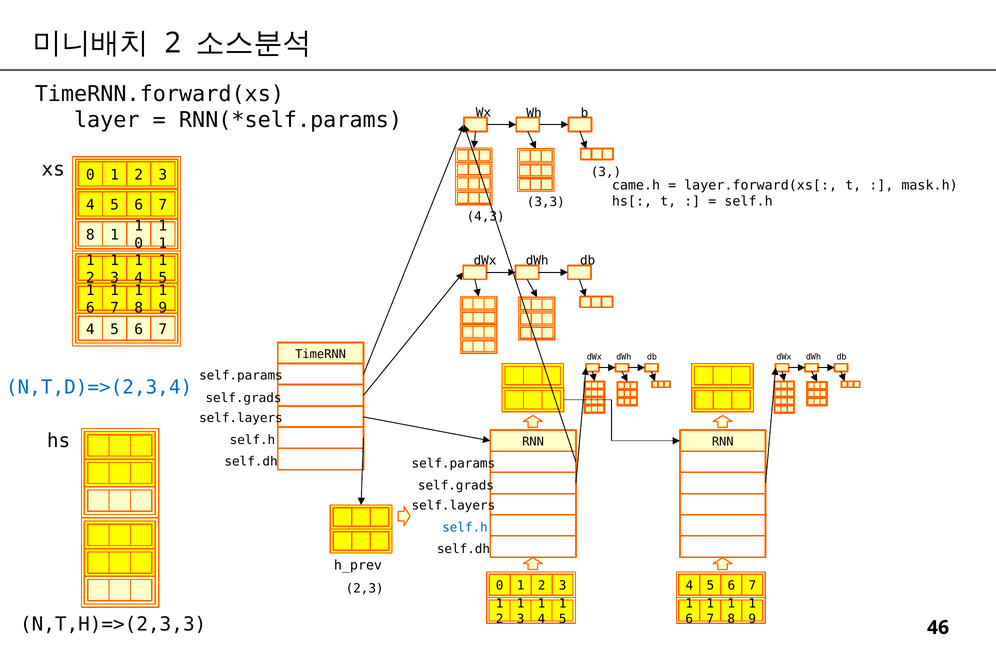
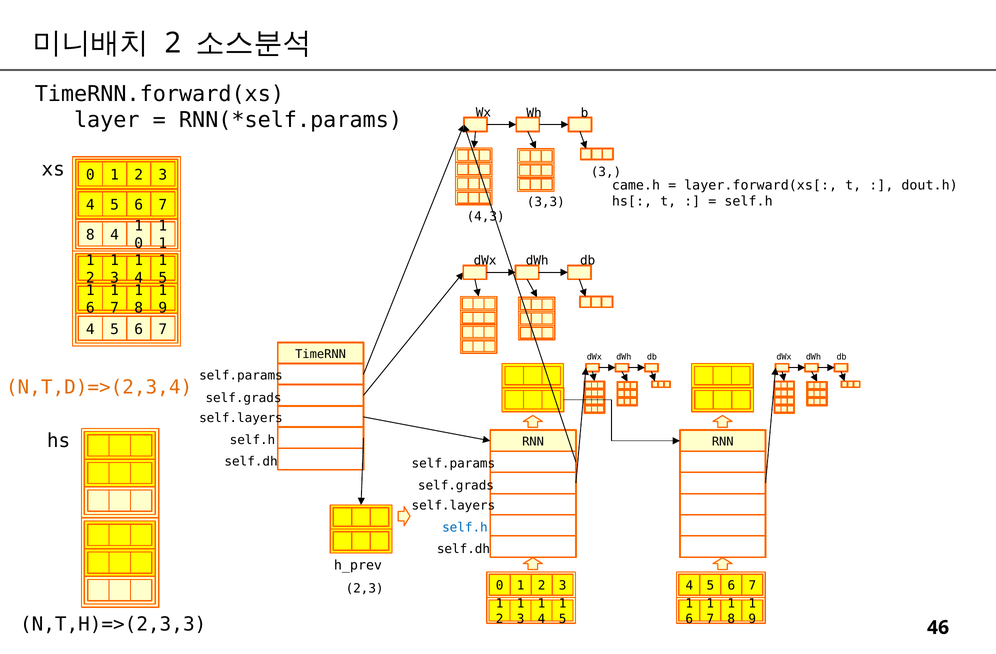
mask.h: mask.h -> dout.h (930, 185)
1: 1 -> 4 (115, 235)
N,T,D)=>(2,3,4 colour: blue -> orange (99, 387)
